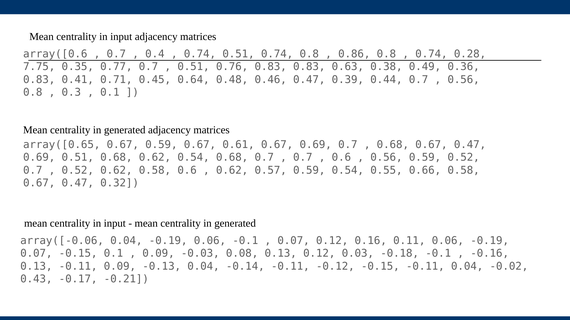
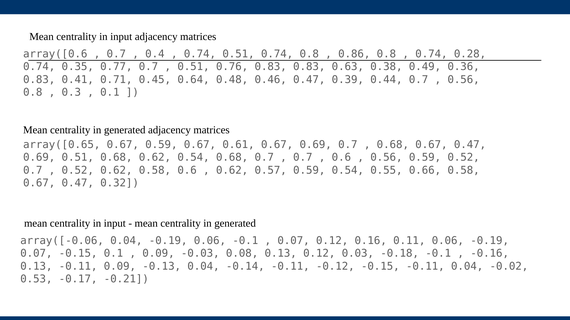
7.75: 7.75 -> 0.74 (39, 67)
0.43: 0.43 -> 0.53 (36, 280)
